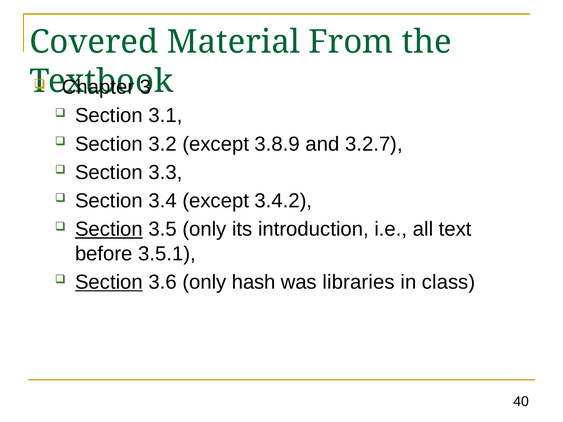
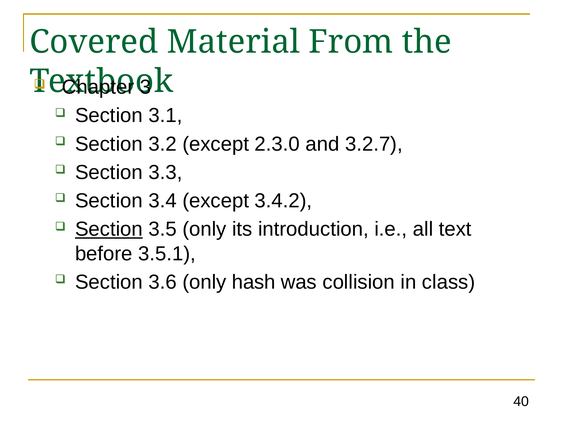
3.8.9: 3.8.9 -> 2.3.0 (277, 144)
Section underline: present -> none (109, 282)
libraries: libraries -> collision (359, 282)
